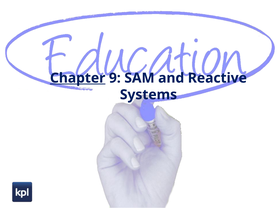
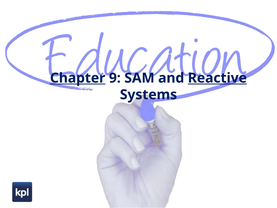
Reactive underline: none -> present (217, 78)
